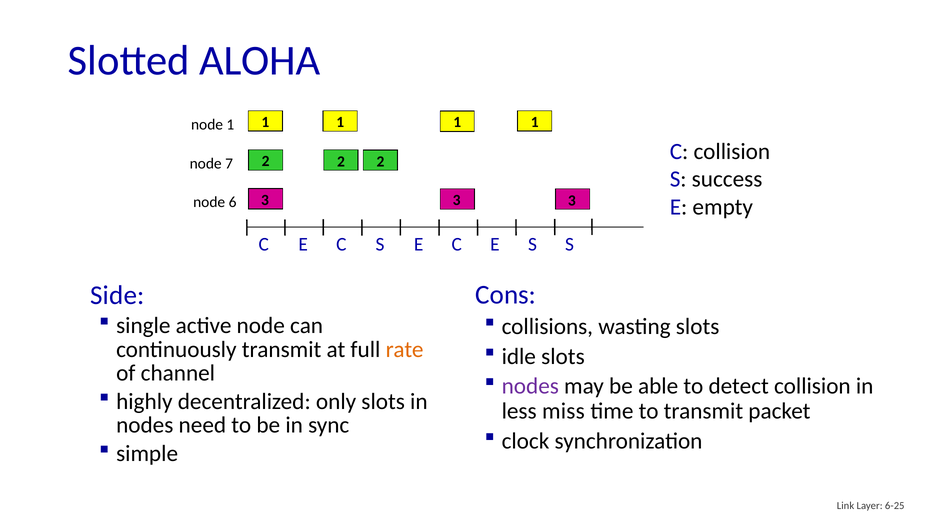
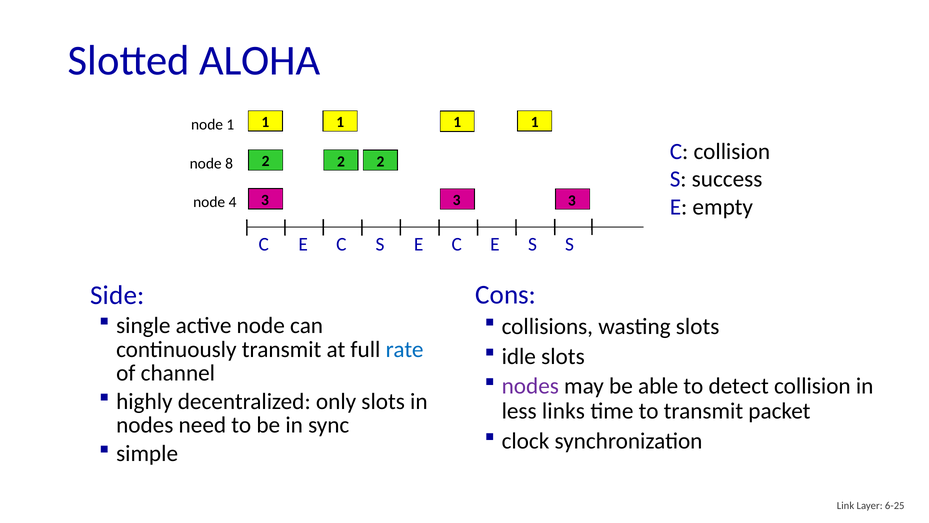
7: 7 -> 8 (229, 164)
6: 6 -> 4 (233, 202)
rate colour: orange -> blue (405, 349)
miss: miss -> links (563, 411)
